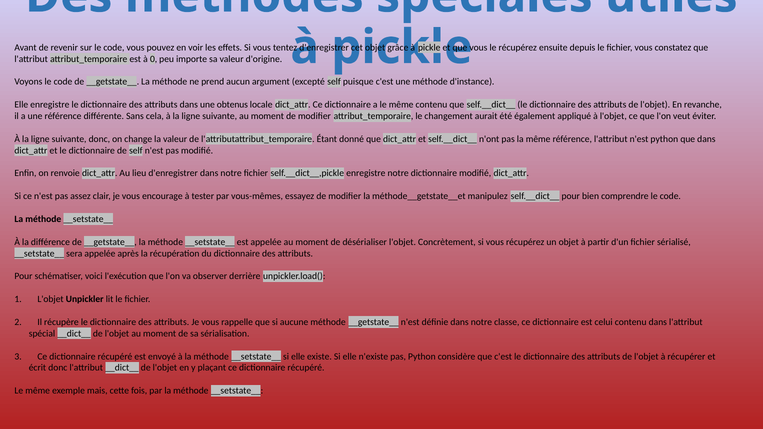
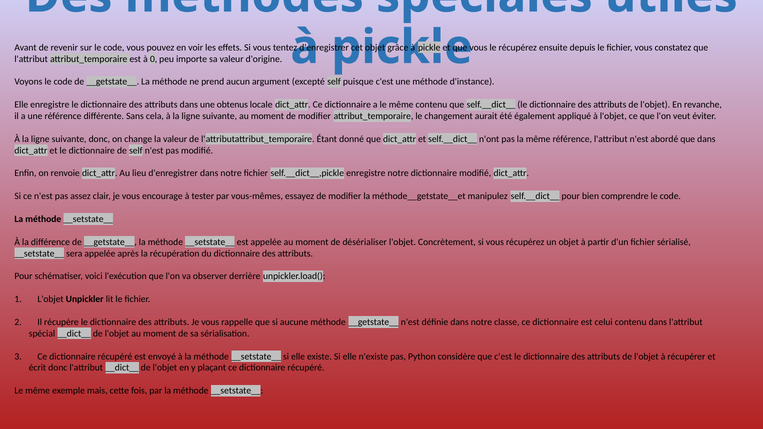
n'est python: python -> abordé (664, 139)
